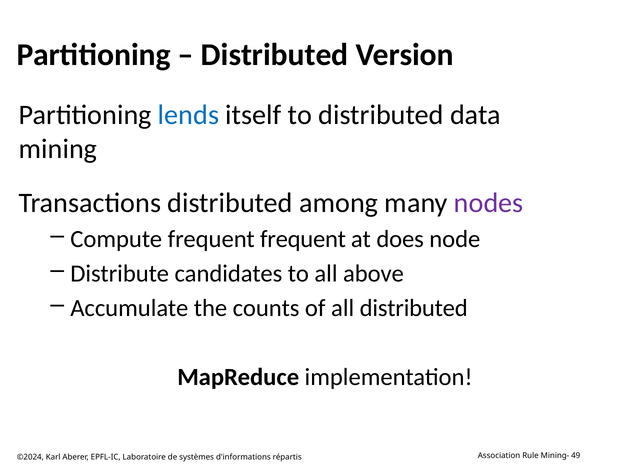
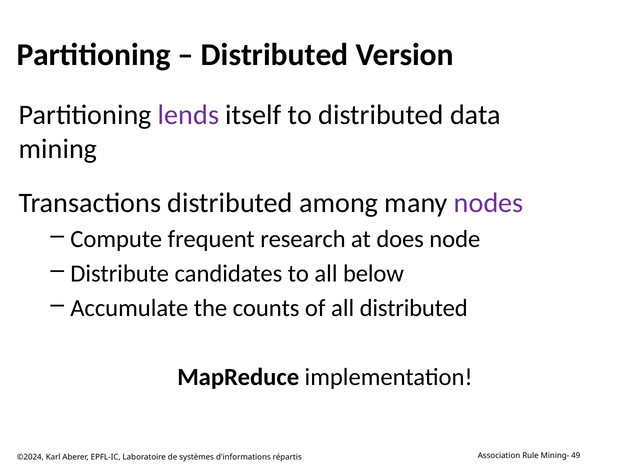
lends colour: blue -> purple (189, 115)
frequent frequent: frequent -> research (303, 240)
above: above -> below (373, 274)
